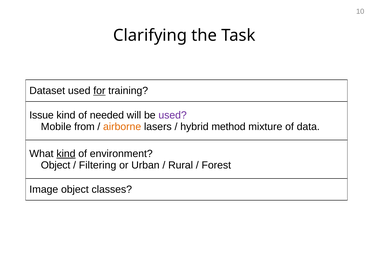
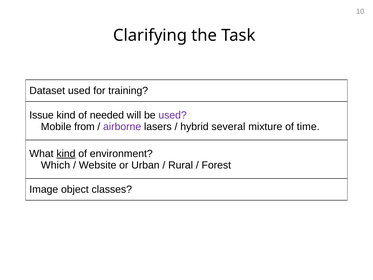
for underline: present -> none (99, 91)
airborne colour: orange -> purple (122, 127)
method: method -> several (228, 127)
data: data -> time (308, 127)
Object: Object -> Which (55, 165)
Filtering: Filtering -> Website (98, 165)
